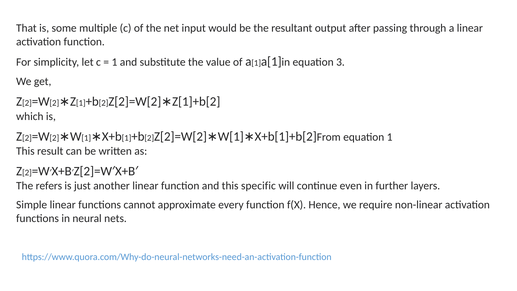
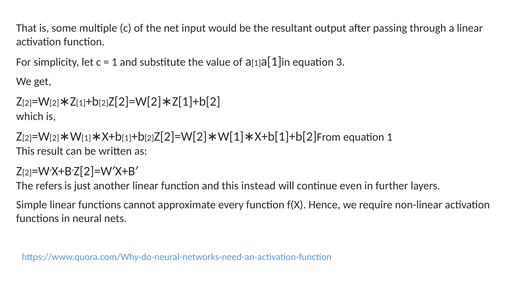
specific: specific -> instead (258, 186)
